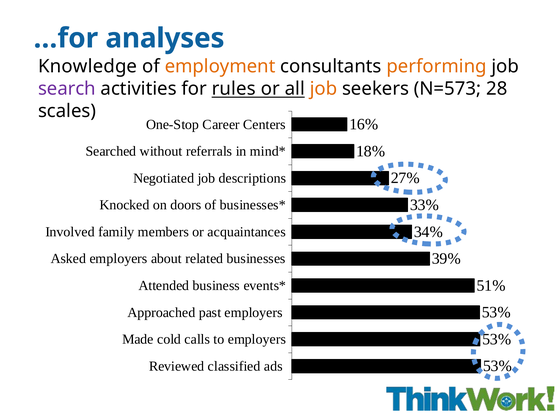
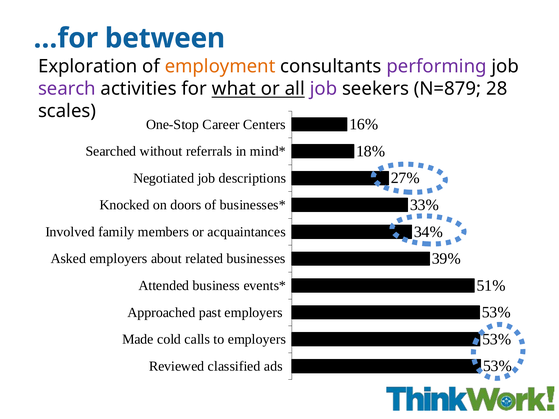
analyses: analyses -> between (165, 38)
Knowledge: Knowledge -> Exploration (88, 66)
performing colour: orange -> purple (437, 66)
rules: rules -> what (234, 89)
job colour: orange -> purple (323, 89)
N=573: N=573 -> N=879 (448, 89)
